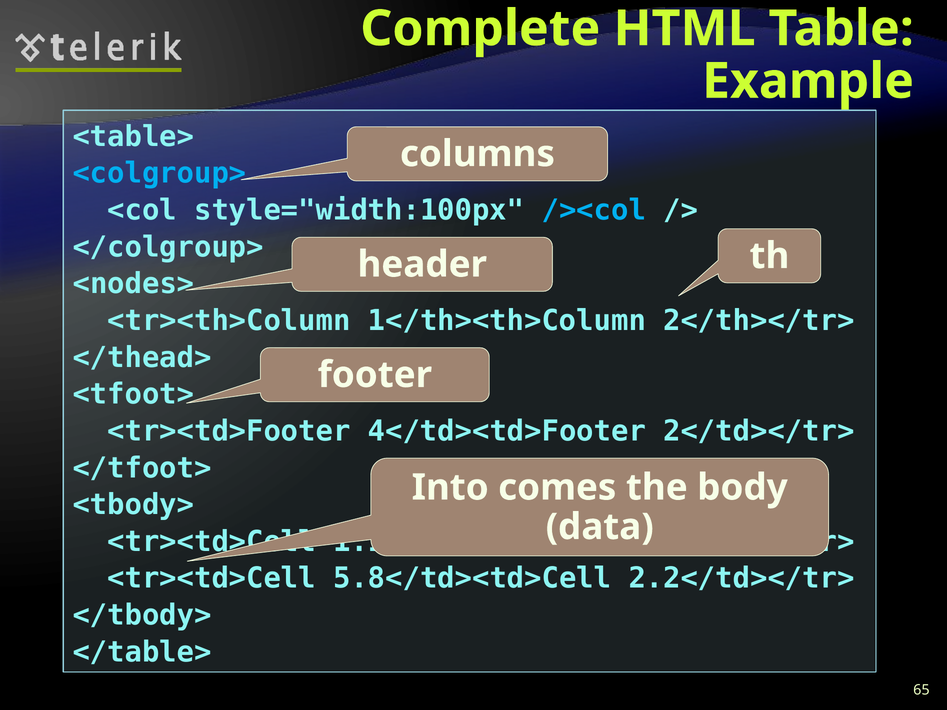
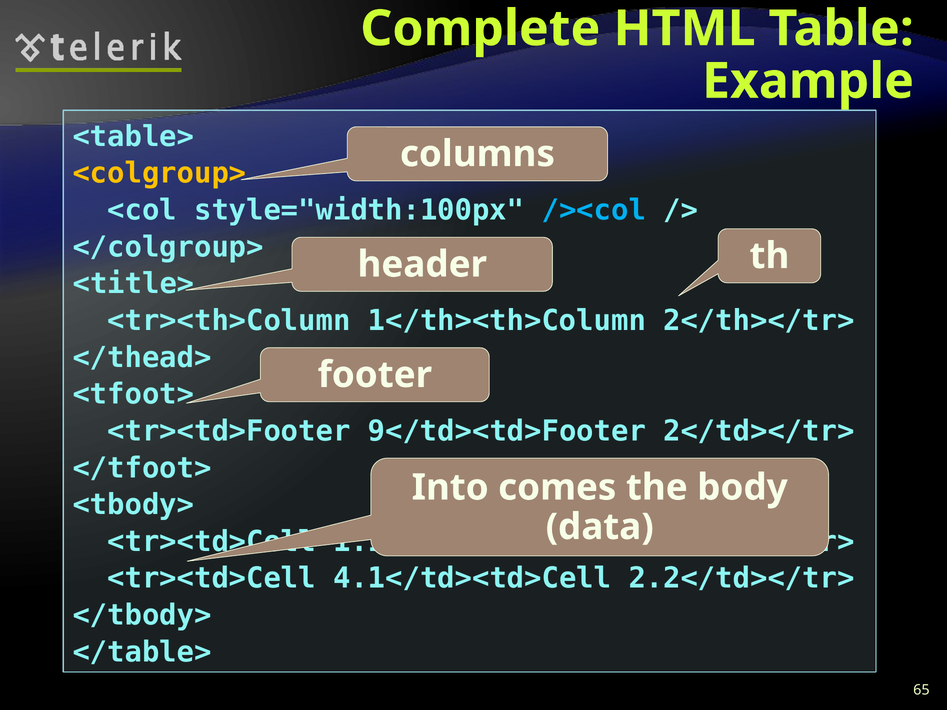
<colgroup> colour: light blue -> yellow (160, 173)
<nodes>: <nodes> -> <title> (133, 284)
4</td><td>Footer: 4</td><td>Footer -> 9</td><td>Footer (507, 431)
5.8</td><td>Cell: 5.8</td><td>Cell -> 4.1</td><td>Cell (472, 579)
